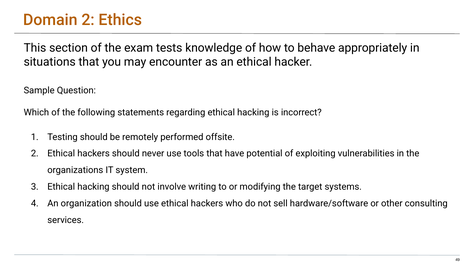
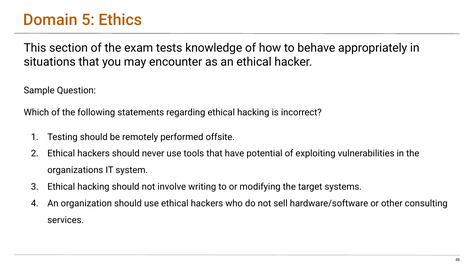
Domain 2: 2 -> 5 (88, 20)
